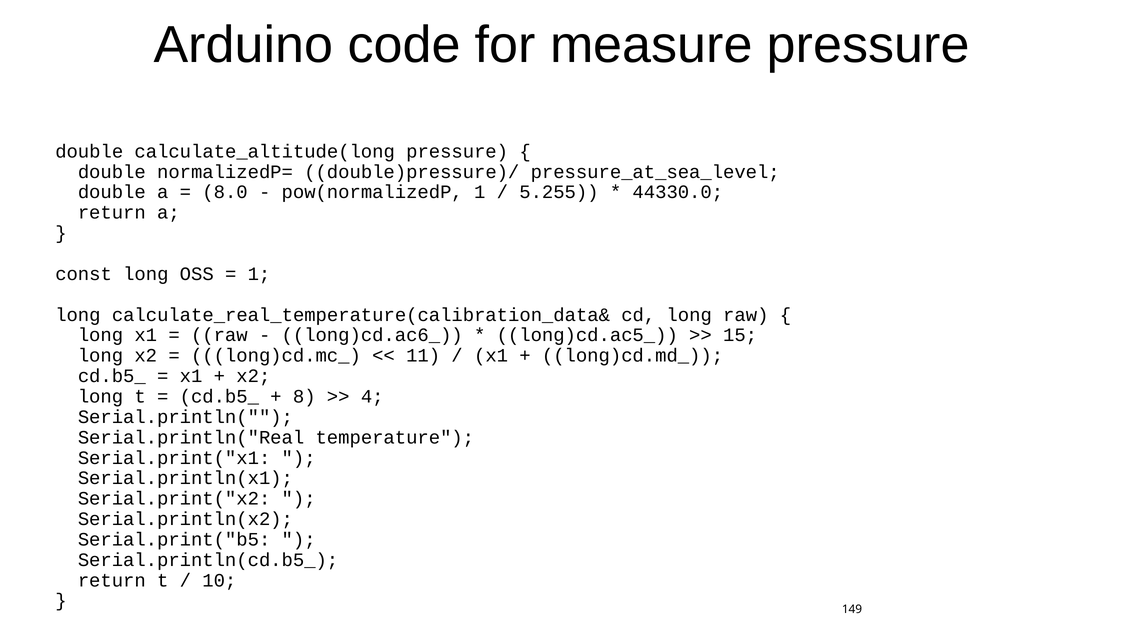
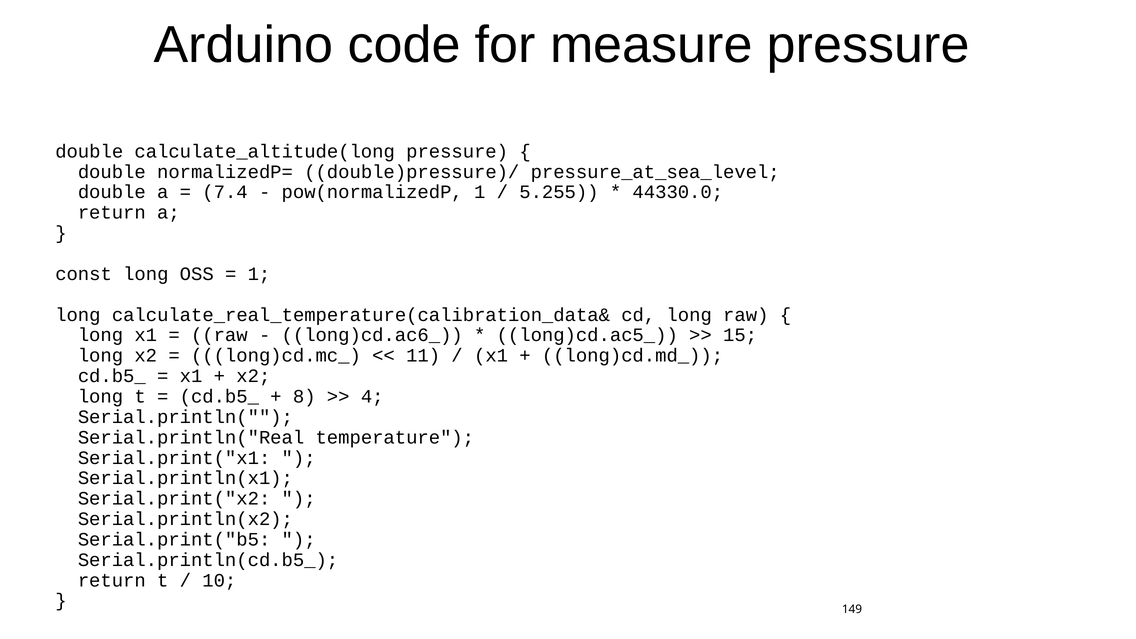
8.0: 8.0 -> 7.4 (225, 192)
